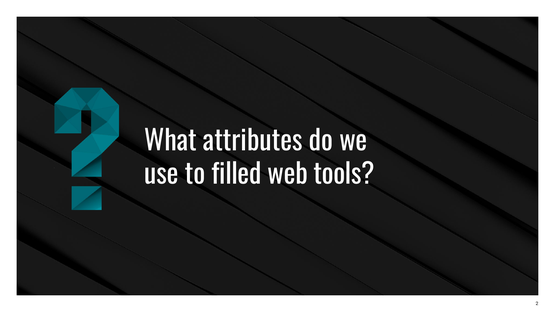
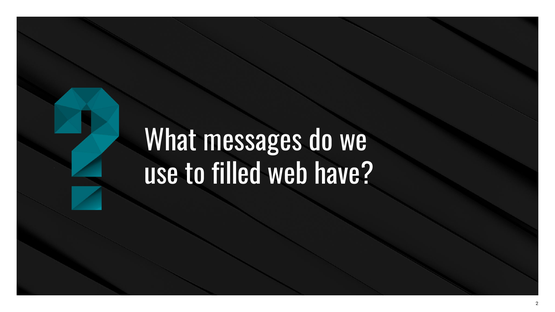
attributes: attributes -> messages (253, 141)
tools: tools -> have (344, 175)
